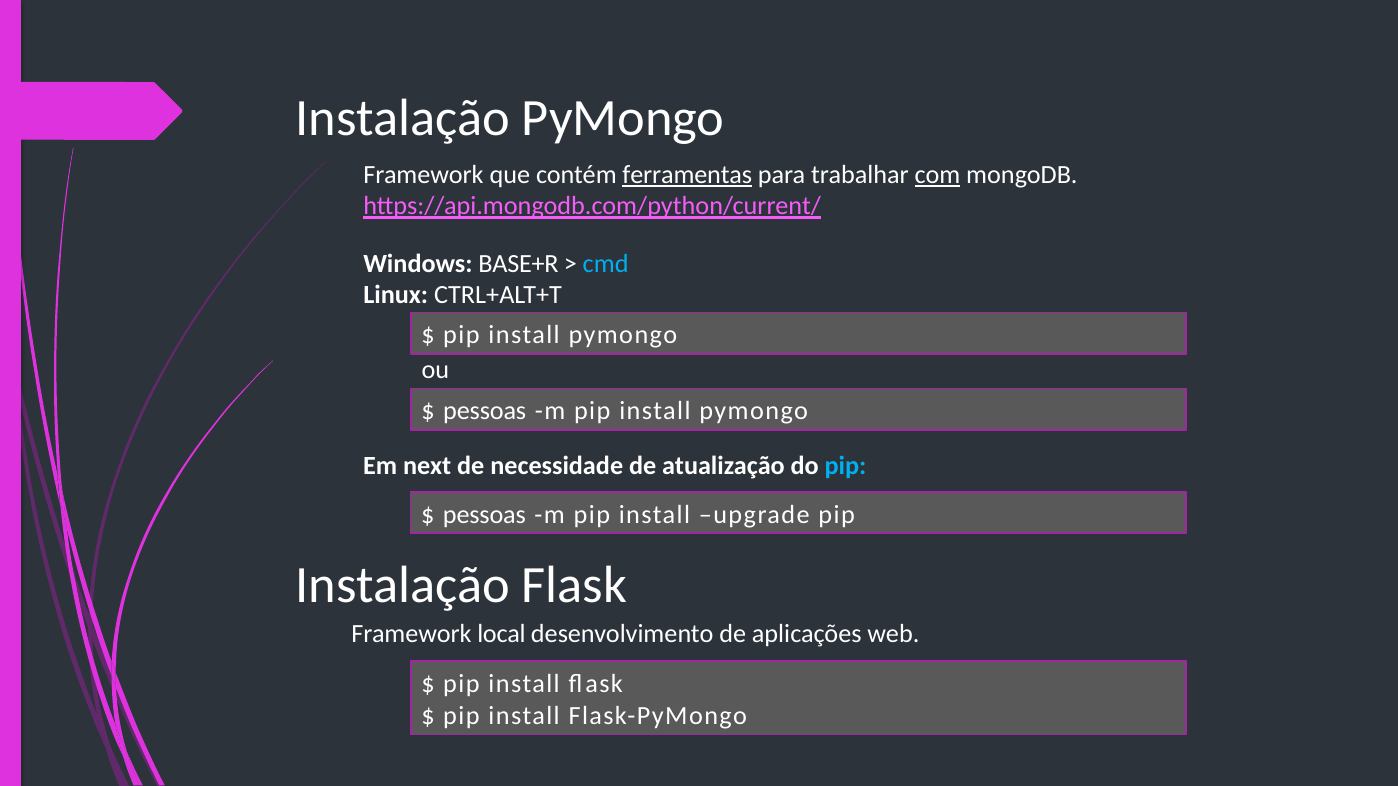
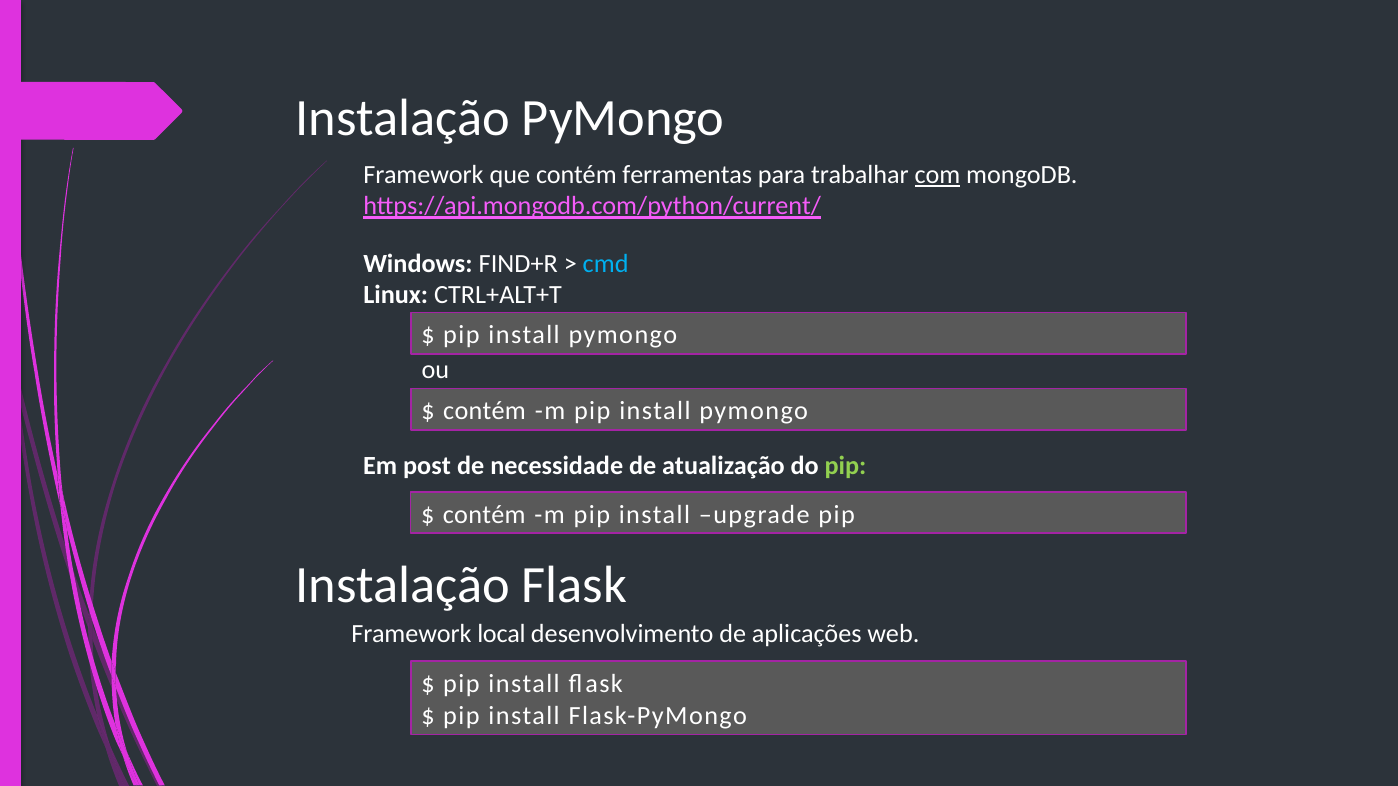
ferramentas underline: present -> none (687, 175)
BASE+R: BASE+R -> FIND+R (518, 264)
pessoas: pessoas -> contém (485, 411)
next: next -> post (427, 466)
pip colour: light blue -> light green (845, 466)
pessoas: pessoas -> contém (484, 515)
